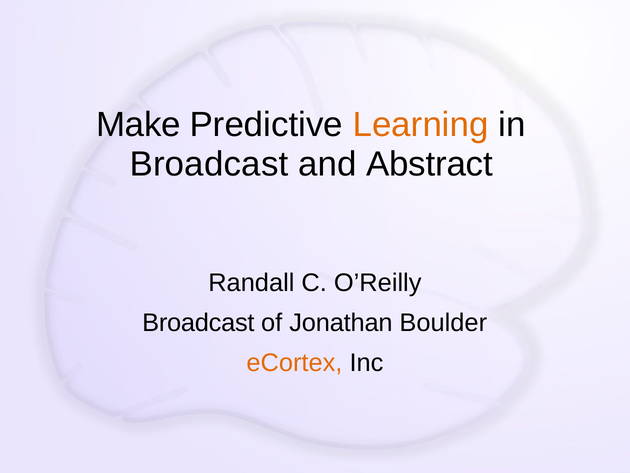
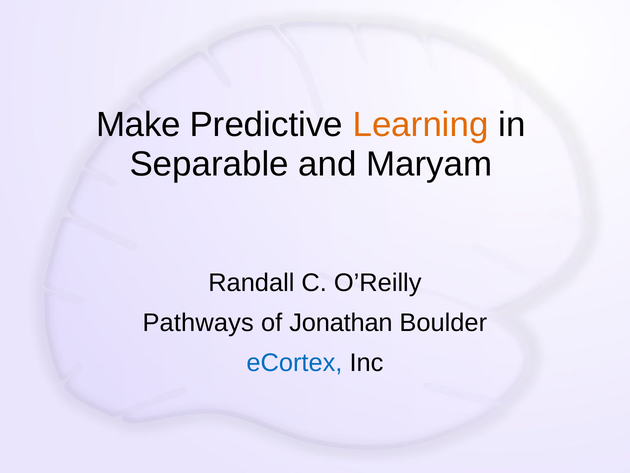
Broadcast: Broadcast -> Separable (209, 164)
Abstract: Abstract -> Maryam (429, 164)
Broadcast: Broadcast -> Pathways (198, 322)
eCortex colour: orange -> blue (294, 362)
